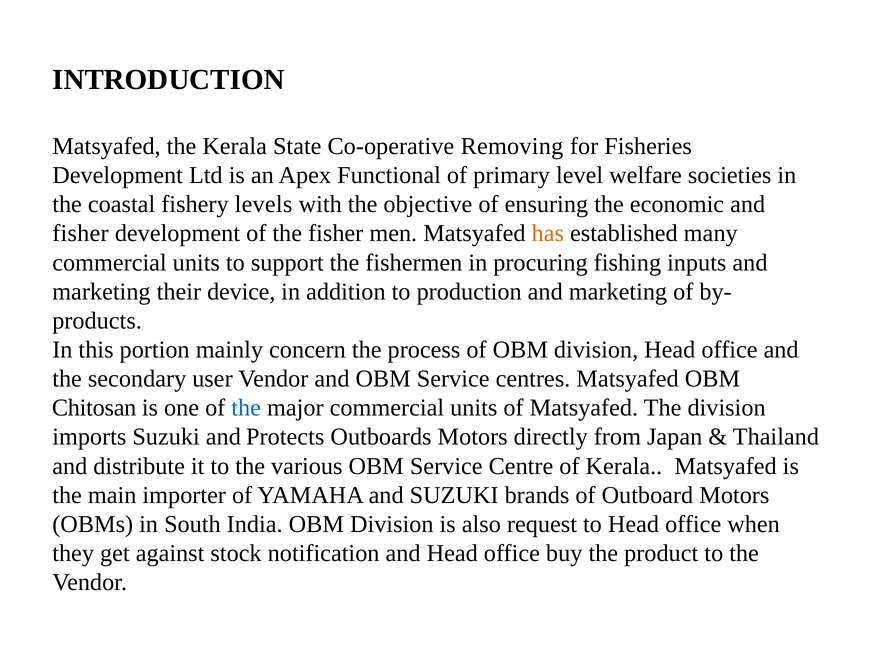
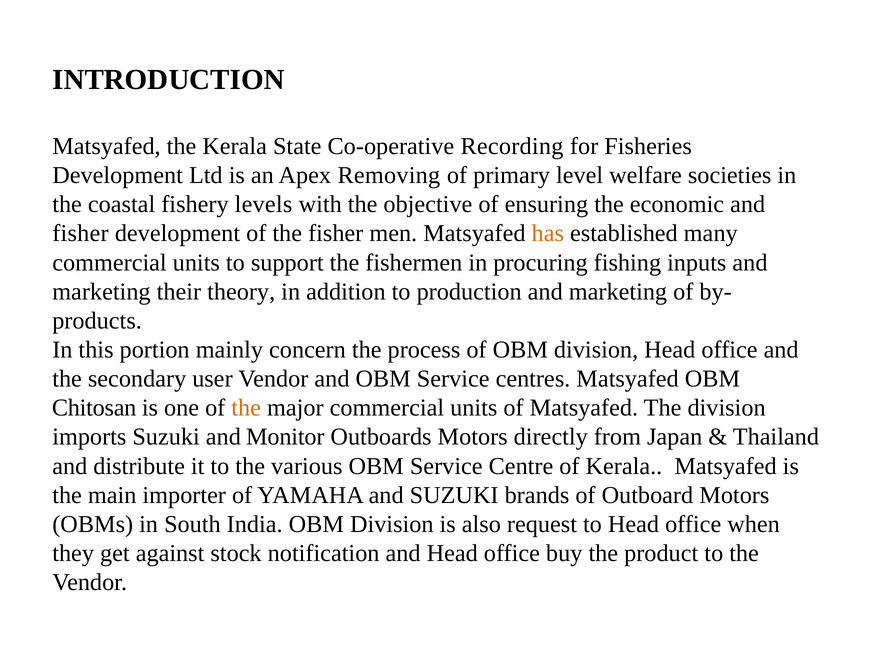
Removing: Removing -> Recording (512, 146)
Functional: Functional -> Removing (389, 175)
device: device -> theory (241, 292)
the colour: blue -> orange (246, 408)
Protects: Protects -> Monitor (285, 437)
